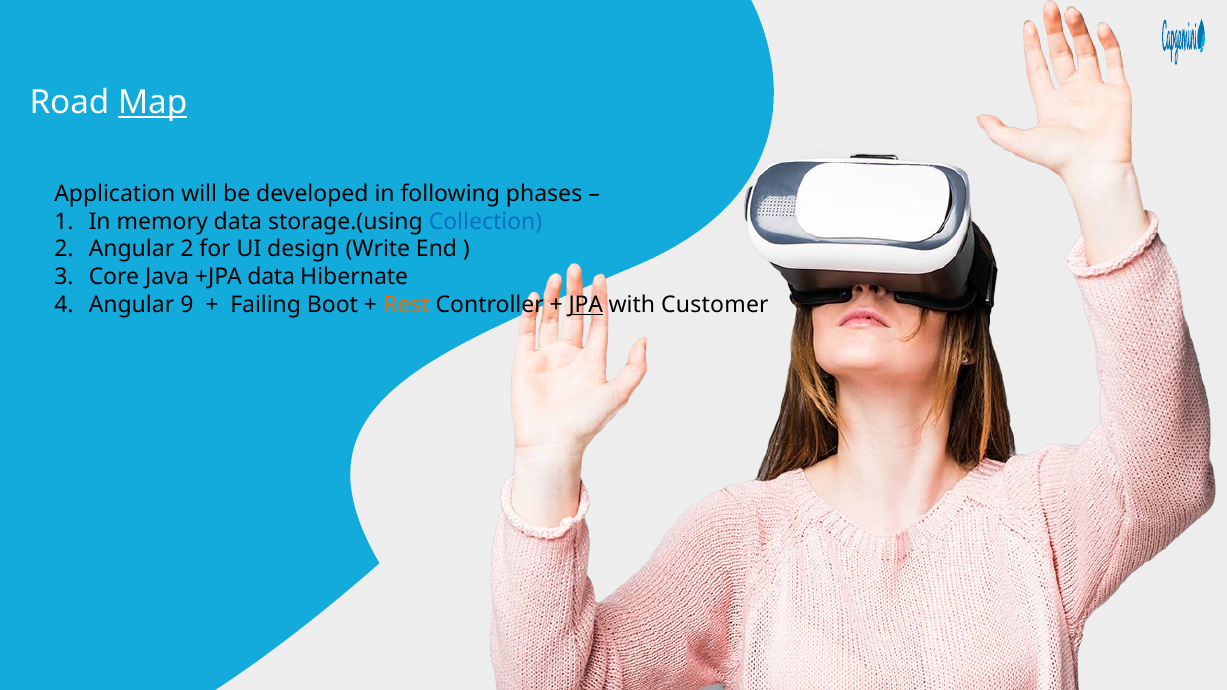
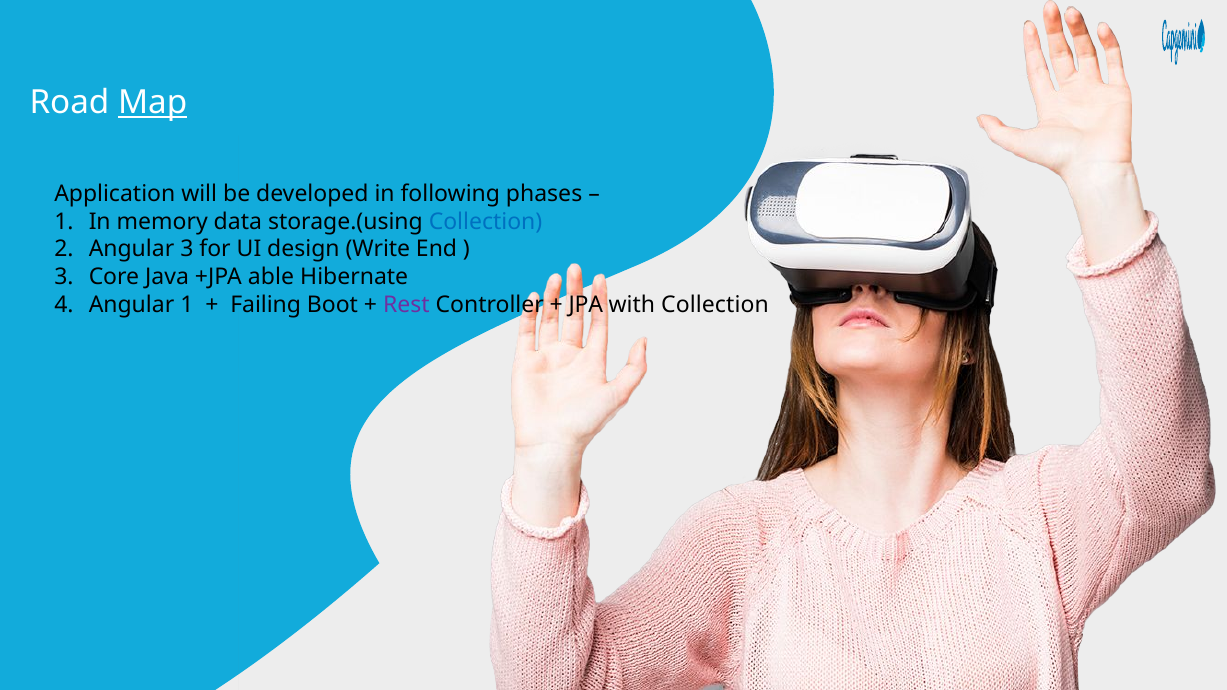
Angular 2: 2 -> 3 (187, 249)
+JPA data: data -> able (271, 277)
Angular 9: 9 -> 1 (187, 305)
Rest colour: orange -> purple (406, 305)
JPA underline: present -> none (586, 305)
with Customer: Customer -> Collection (715, 305)
